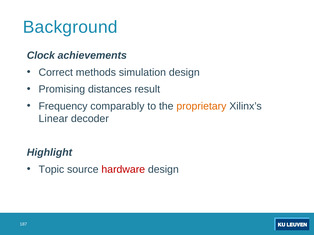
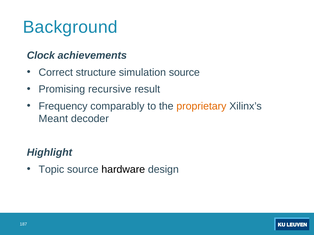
methods: methods -> structure (96, 72)
simulation design: design -> source (184, 72)
distances: distances -> recursive (110, 89)
Linear: Linear -> Meant (53, 119)
hardware colour: red -> black (123, 170)
